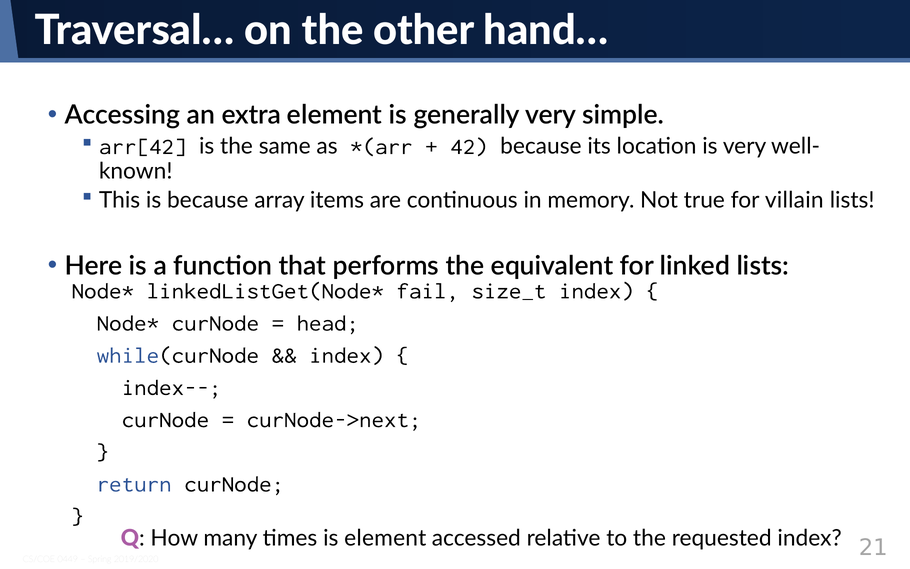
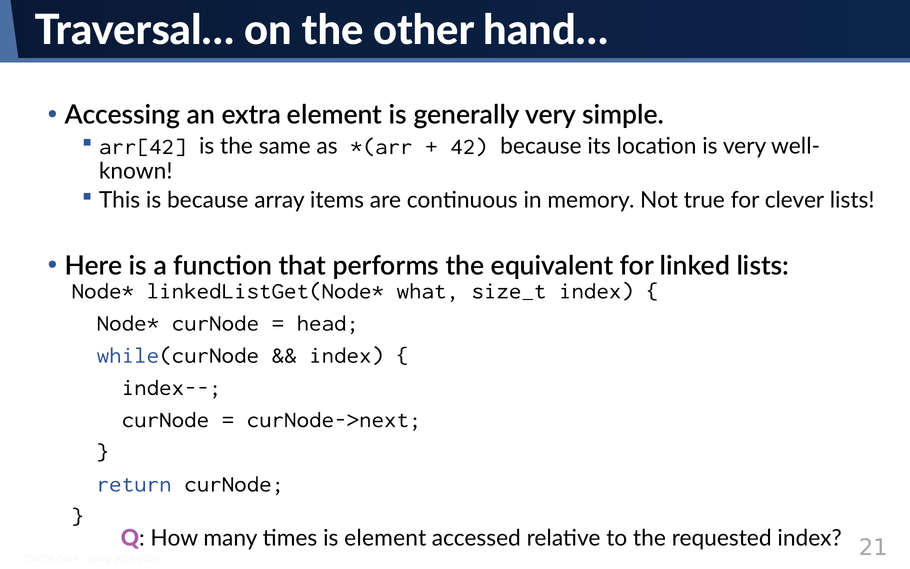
villain: villain -> clever (794, 200)
fail: fail -> what (428, 291)
